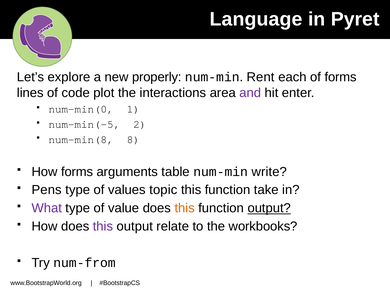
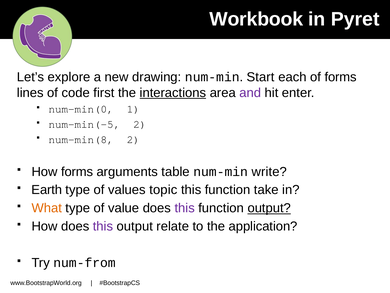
Language: Language -> Workbook (256, 19)
properly: properly -> drawing (157, 77)
Rent: Rent -> Start (261, 77)
plot: plot -> first (104, 93)
interactions underline: none -> present (173, 93)
num-min(8 8: 8 -> 2 (133, 139)
Pens: Pens -> Earth (47, 190)
What colour: purple -> orange (47, 208)
this colour: orange -> purple (185, 208)
workbooks: workbooks -> application (263, 226)
